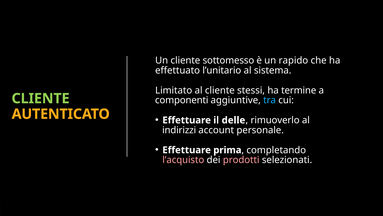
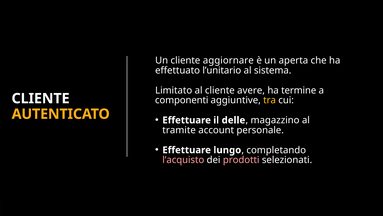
sottomesso: sottomesso -> aggiornare (228, 60)
rapido: rapido -> aperta (293, 60)
stessi: stessi -> avere (251, 90)
CLIENTE colour: light green -> white (41, 98)
tra colour: light blue -> yellow (270, 100)
rimuoverlo: rimuoverlo -> magazzino (275, 120)
indirizzi: indirizzi -> tramite (179, 130)
prima: prima -> lungo (227, 150)
